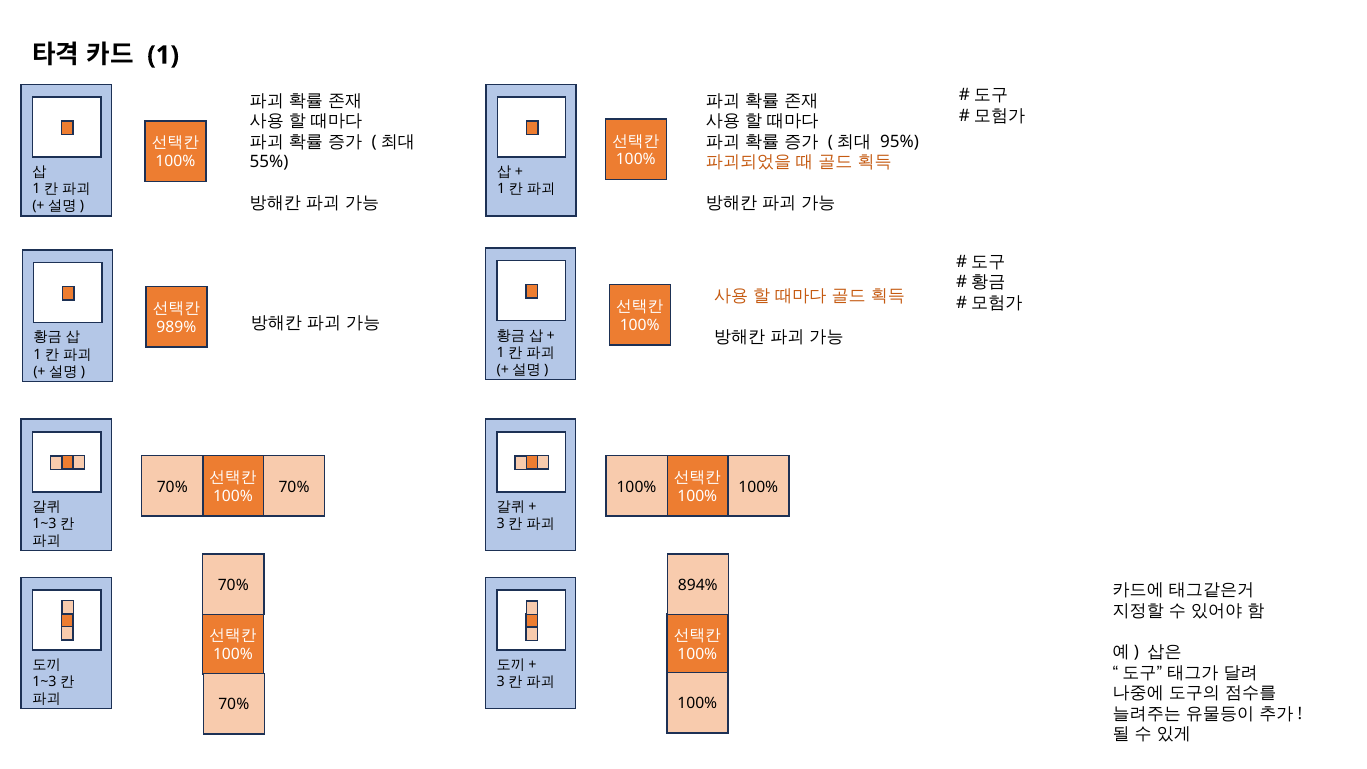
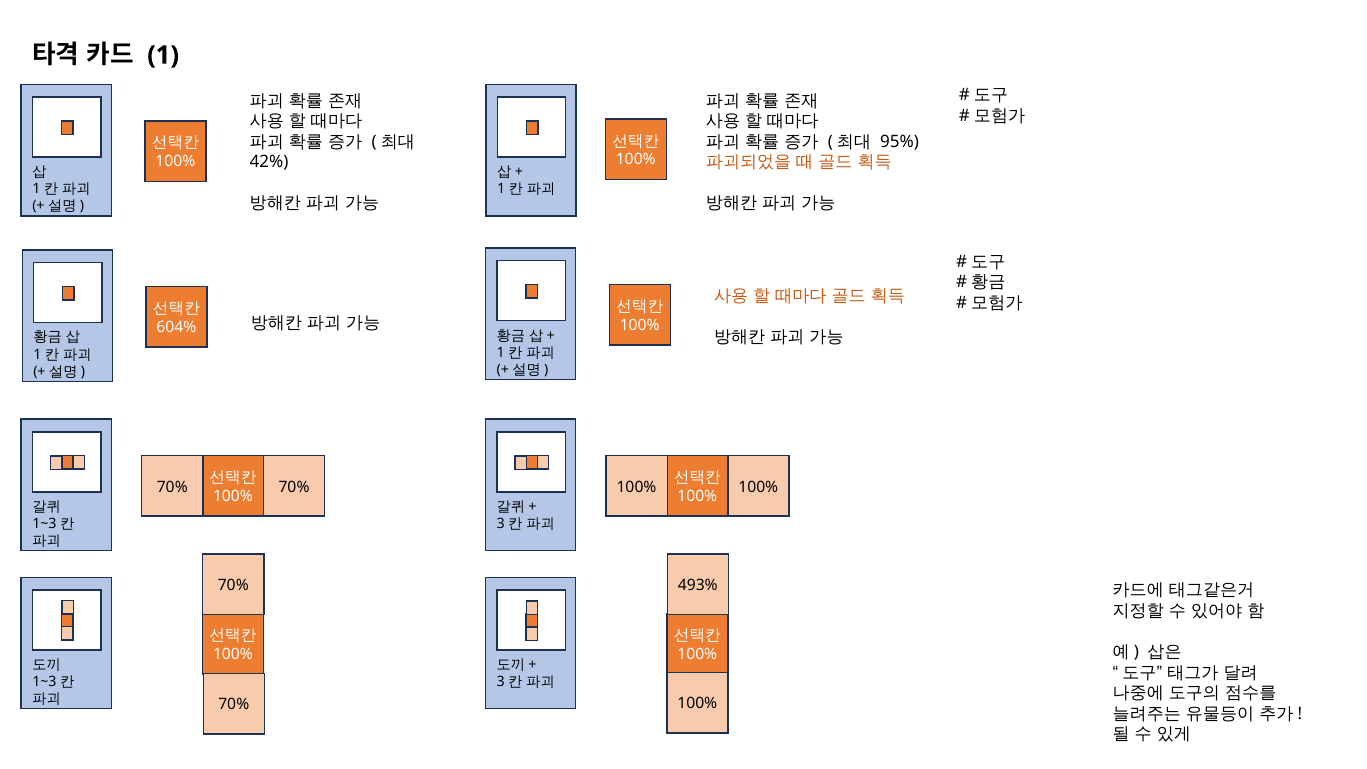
55%: 55% -> 42% (269, 162)
989%: 989% -> 604% (176, 327)
894%: 894% -> 493% (698, 585)
